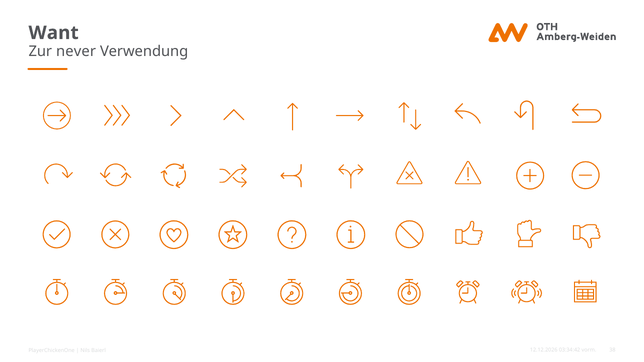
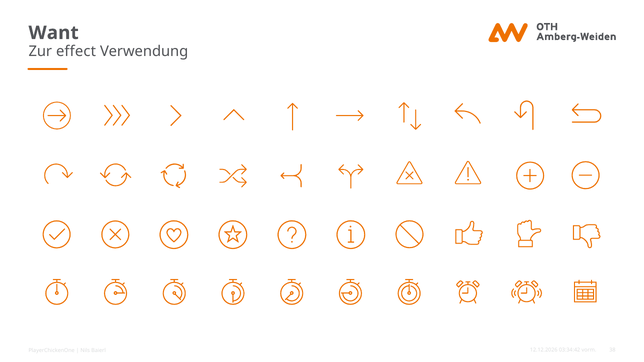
never: never -> effect (76, 52)
